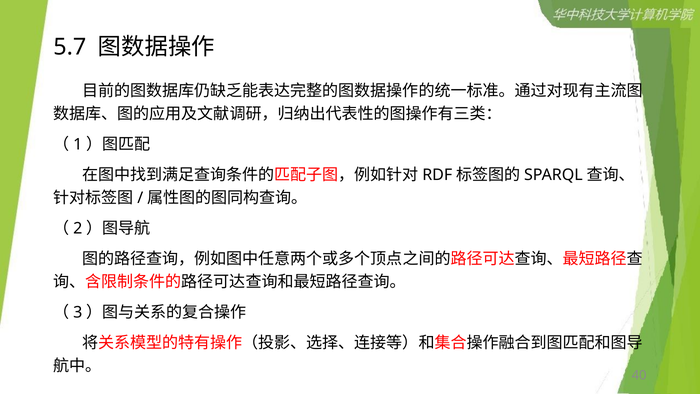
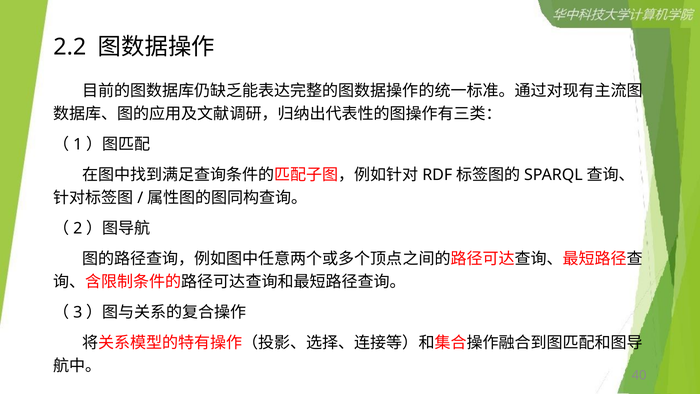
5.7: 5.7 -> 2.2 (70, 47)
